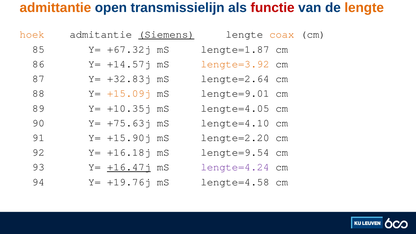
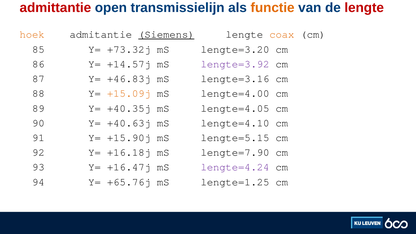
admittantie colour: orange -> red (55, 8)
functie colour: red -> orange (273, 8)
lengte colour: orange -> red (364, 8)
+67.32j: +67.32j -> +73.32j (129, 49)
lengte=1.87: lengte=1.87 -> lengte=3.20 (235, 49)
lengte=3.92 colour: orange -> purple (235, 64)
+32.83j: +32.83j -> +46.83j (129, 79)
lengte=2.64: lengte=2.64 -> lengte=3.16 (235, 79)
lengte=9.01: lengte=9.01 -> lengte=4.00 (235, 93)
+10.35j: +10.35j -> +40.35j (129, 108)
+75.63j: +75.63j -> +40.63j (129, 123)
lengte=2.20: lengte=2.20 -> lengte=5.15 (235, 138)
lengte=9.54: lengte=9.54 -> lengte=7.90 (235, 152)
+16.47j underline: present -> none (129, 167)
+19.76j: +19.76j -> +65.76j (129, 182)
lengte=4.58: lengte=4.58 -> lengte=1.25 (235, 182)
